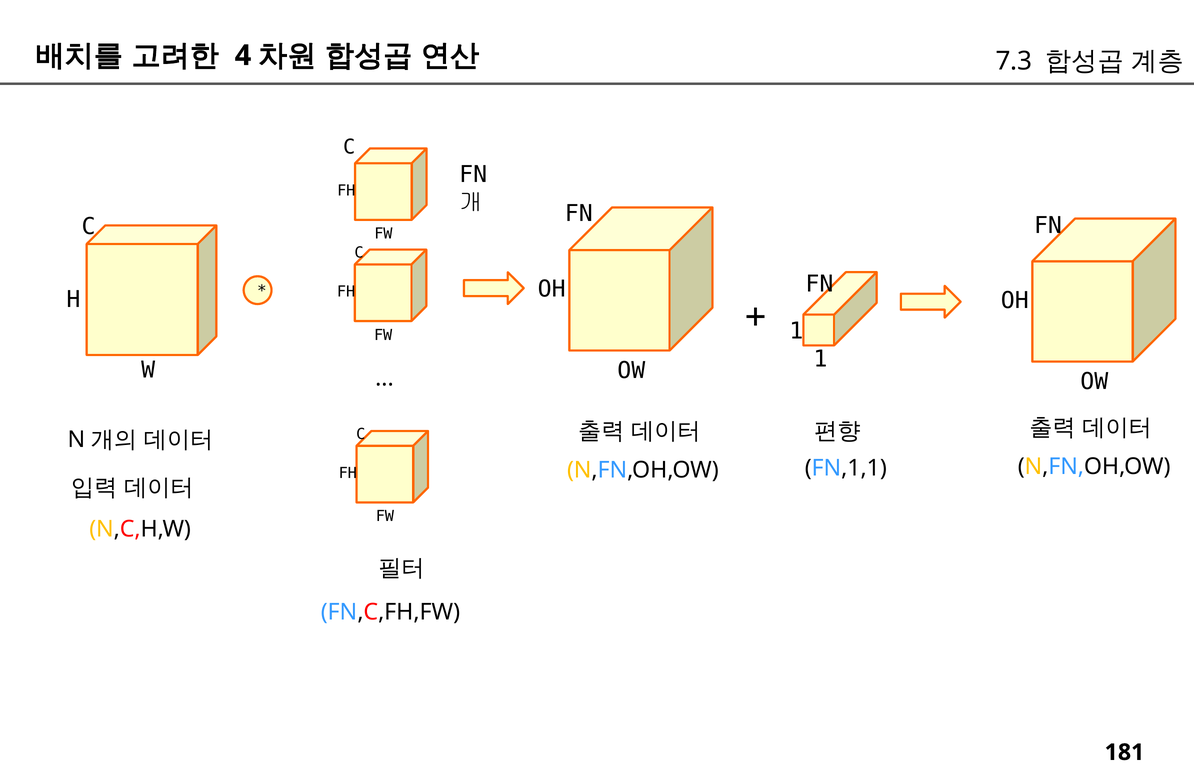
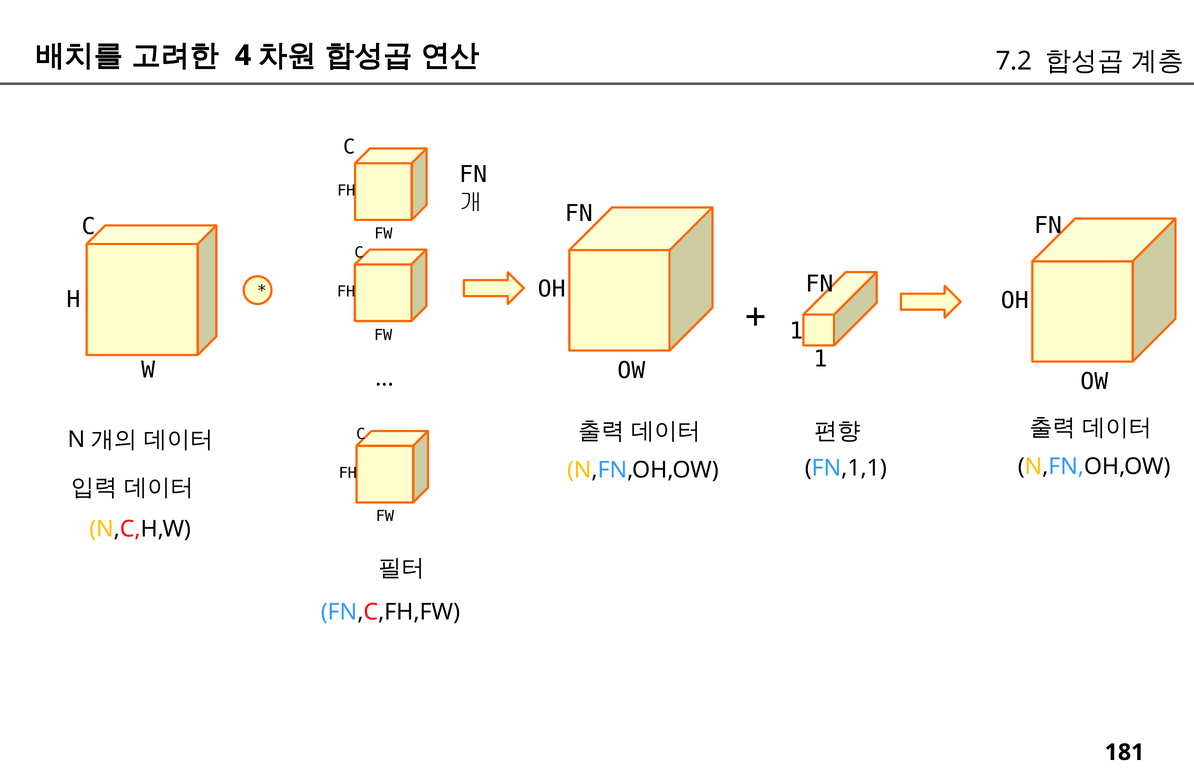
7.3: 7.3 -> 7.2 (1014, 61)
